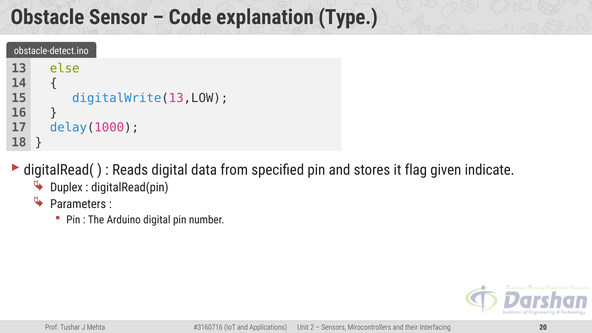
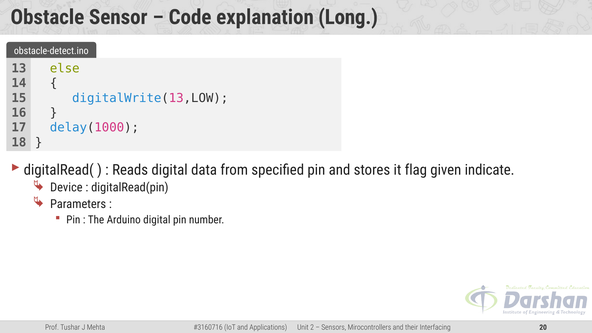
Type: Type -> Long (348, 17)
Duplex: Duplex -> Device (66, 188)
